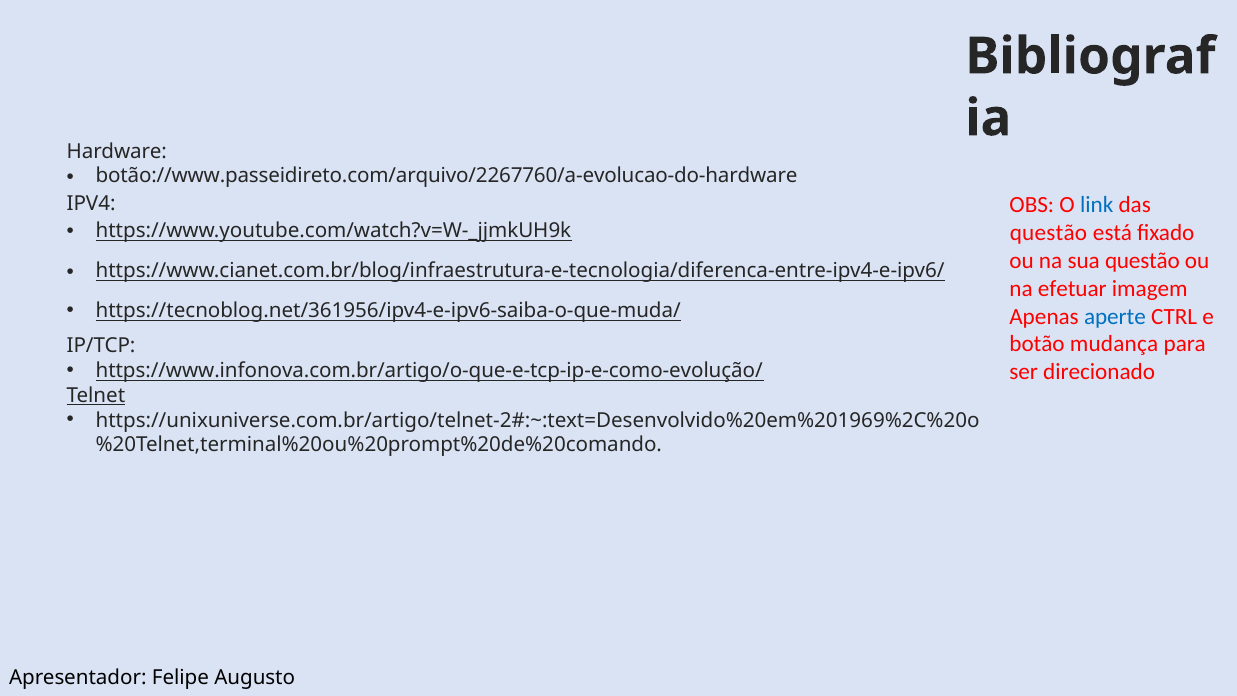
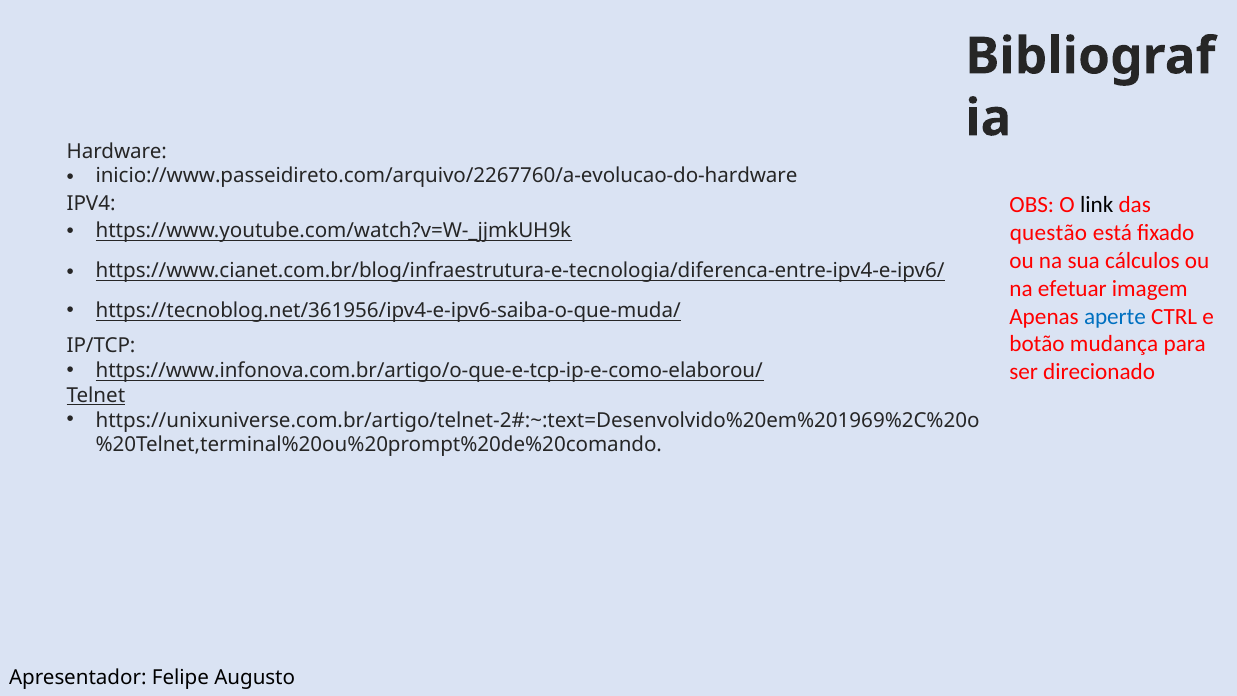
botão://www.passeidireto.com/arquivo/2267760/a-evolucao-do-hardware: botão://www.passeidireto.com/arquivo/2267760/a-evolucao-do-hardware -> inicio://www.passeidireto.com/arquivo/2267760/a-evolucao-do-hardware (447, 176)
link colour: blue -> black (1097, 205)
sua questão: questão -> cálculos (1142, 261)
https://www.infonova.com.br/artigo/o-que-e-tcp-ip-e-como-evolução/: https://www.infonova.com.br/artigo/o-que-e-tcp-ip-e-como-evolução/ -> https://www.infonova.com.br/artigo/o-que-e-tcp-ip-e-como-elaborou/ (429, 371)
